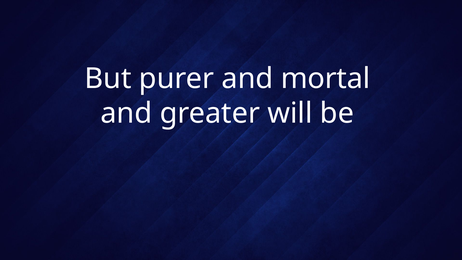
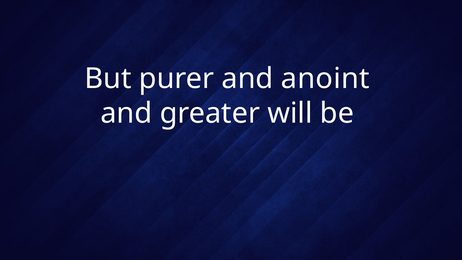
mortal: mortal -> anoint (325, 78)
